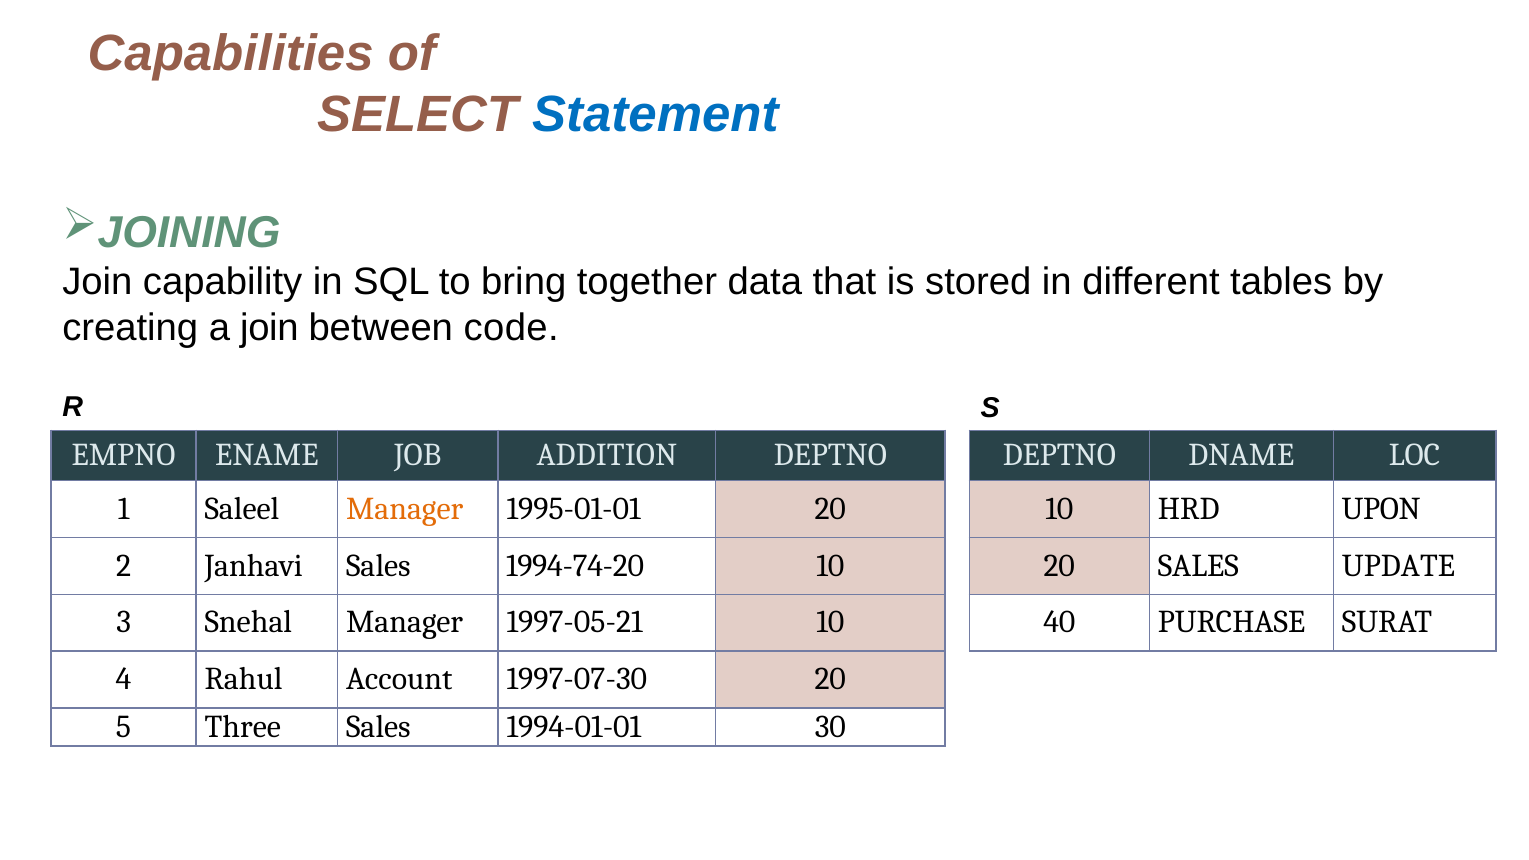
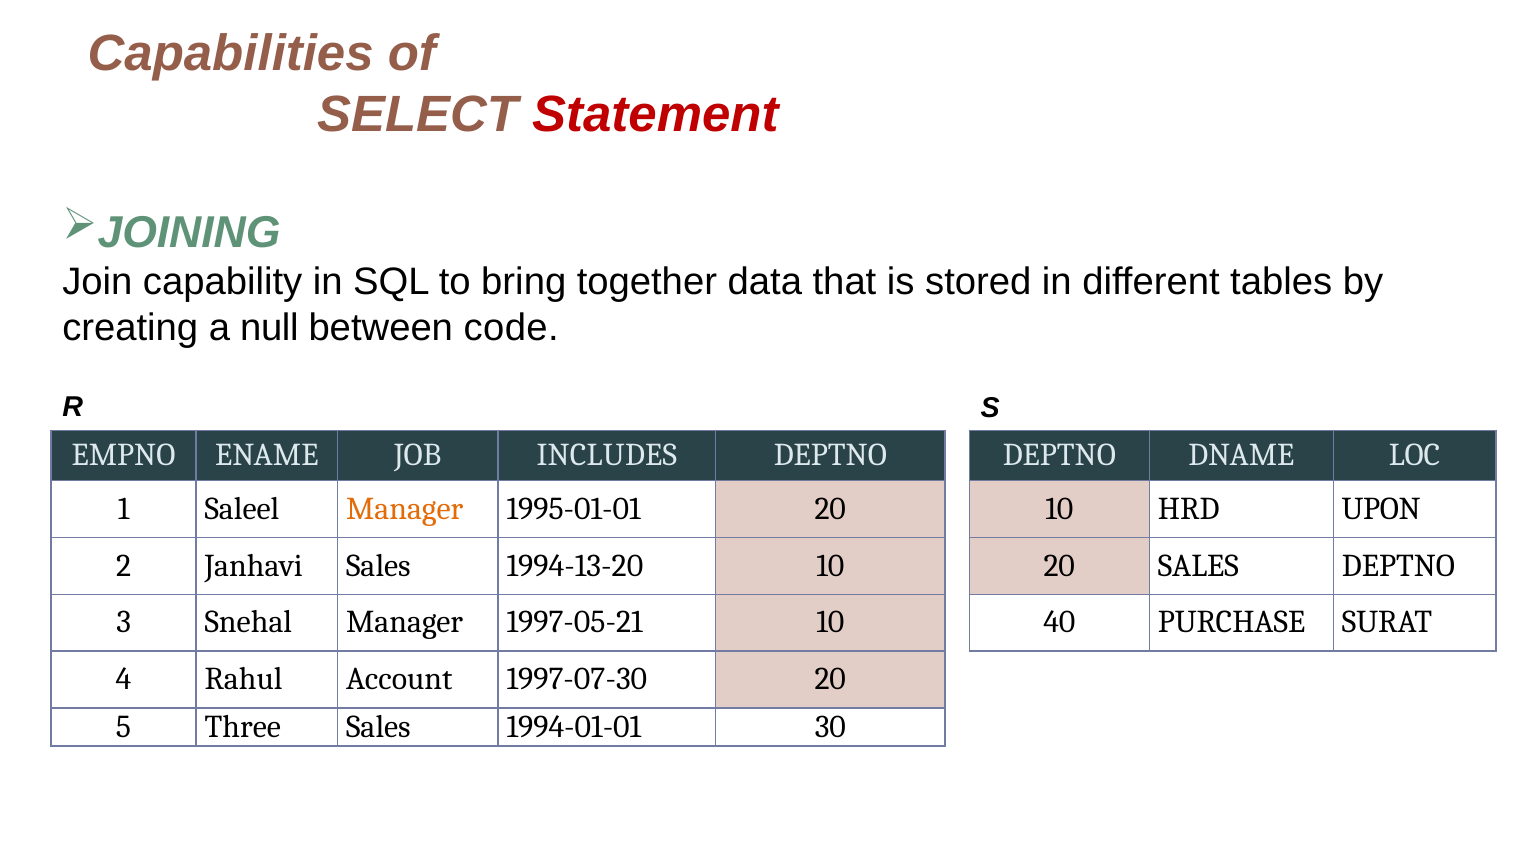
Statement colour: blue -> red (655, 115)
a join: join -> null (269, 328)
ADDITION: ADDITION -> INCLUDES (607, 455)
1994-74-20: 1994-74-20 -> 1994-13-20 (575, 566)
SALES UPDATE: UPDATE -> DEPTNO (1398, 566)
